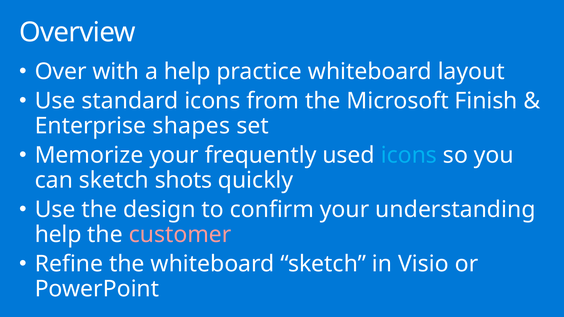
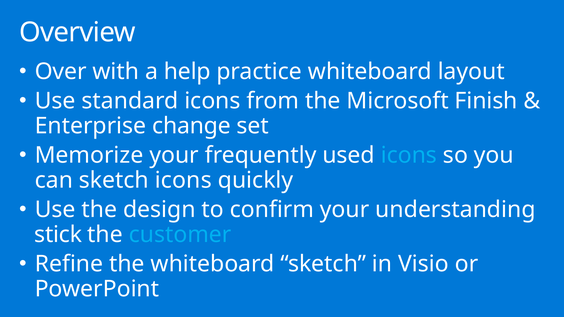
shapes: shapes -> change (192, 126)
sketch shots: shots -> icons (183, 180)
help: help -> stick (58, 235)
customer colour: pink -> light blue (180, 235)
